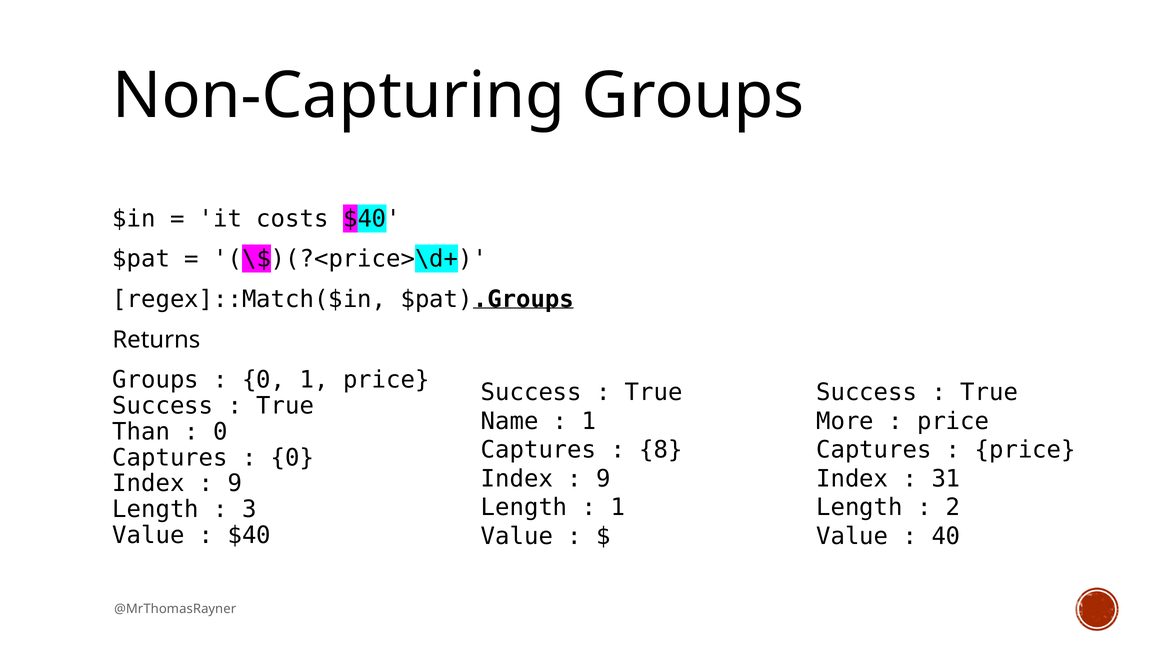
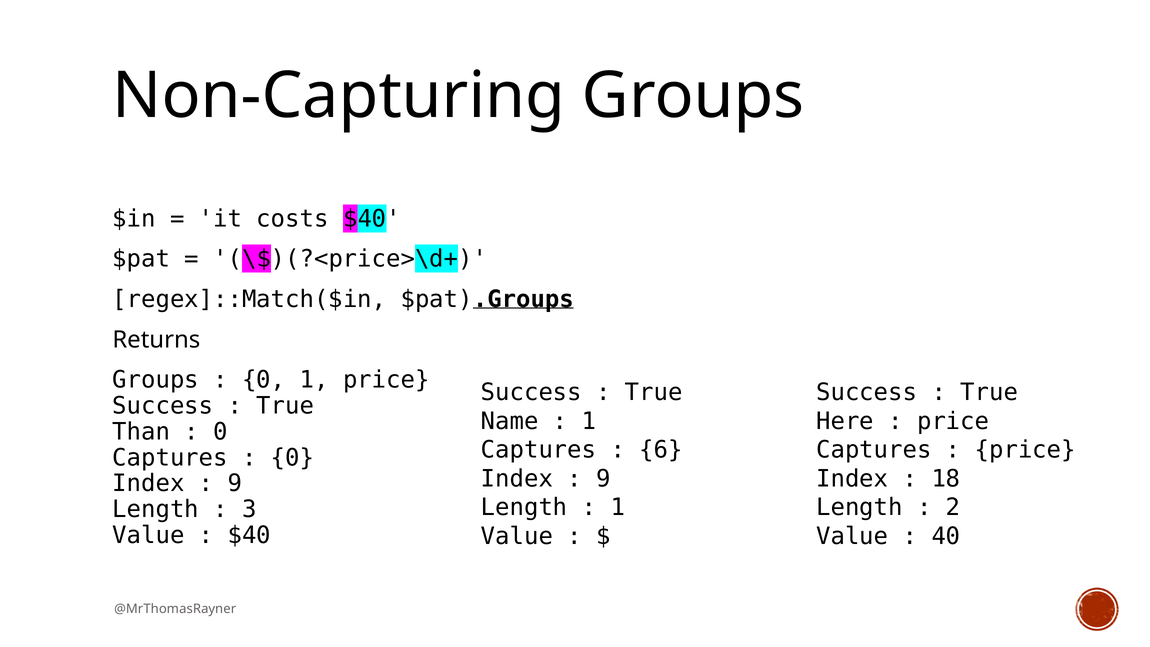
More: More -> Here (845, 421)
8: 8 -> 6 (661, 450)
31: 31 -> 18 (946, 479)
